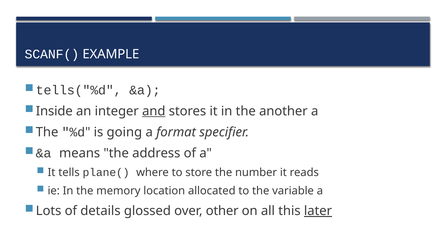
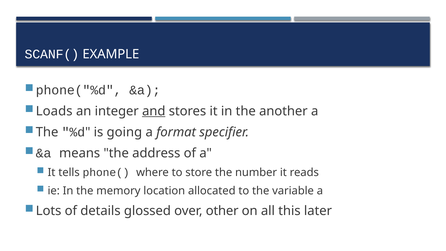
tells("%d: tells("%d -> phone("%d (79, 90)
Inside: Inside -> Loads (54, 111)
plane(: plane( -> phone( (106, 172)
later underline: present -> none (318, 211)
